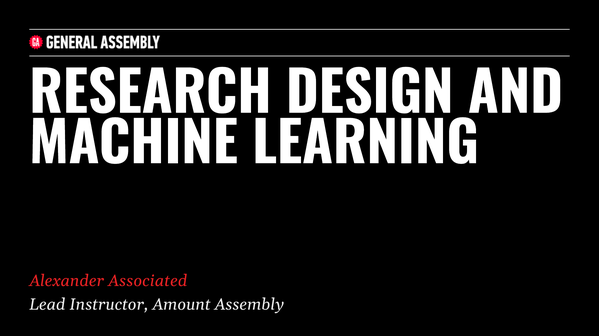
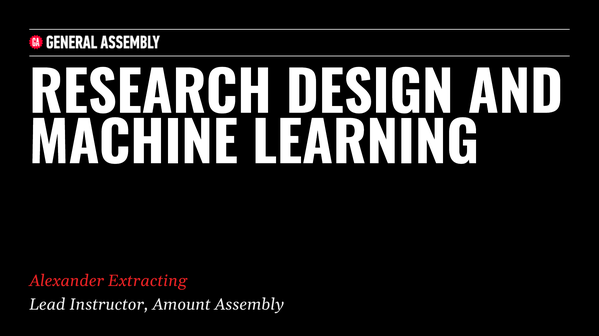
Associated: Associated -> Extracting (148, 281)
